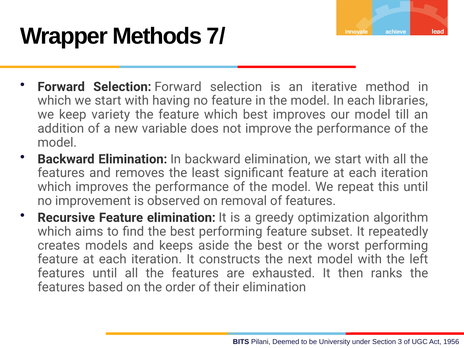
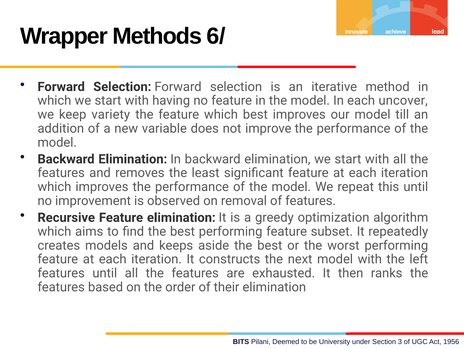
7/: 7/ -> 6/ (216, 36)
libraries: libraries -> uncover (403, 101)
